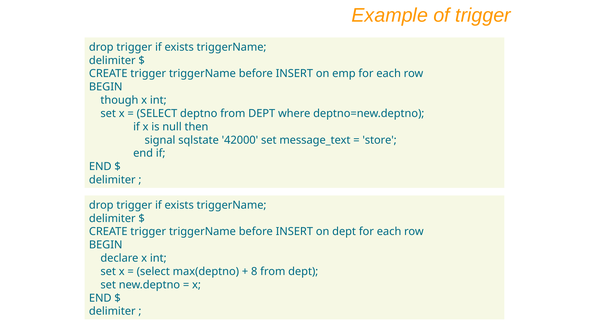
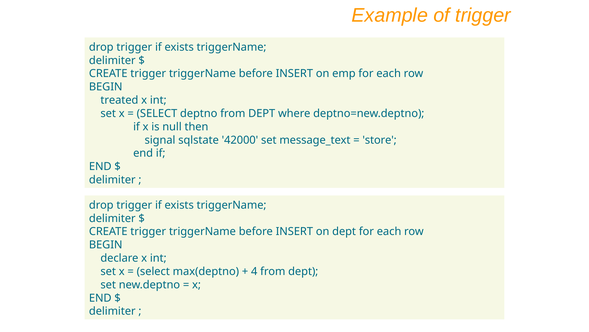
though: though -> treated (119, 100)
8: 8 -> 4 (254, 271)
